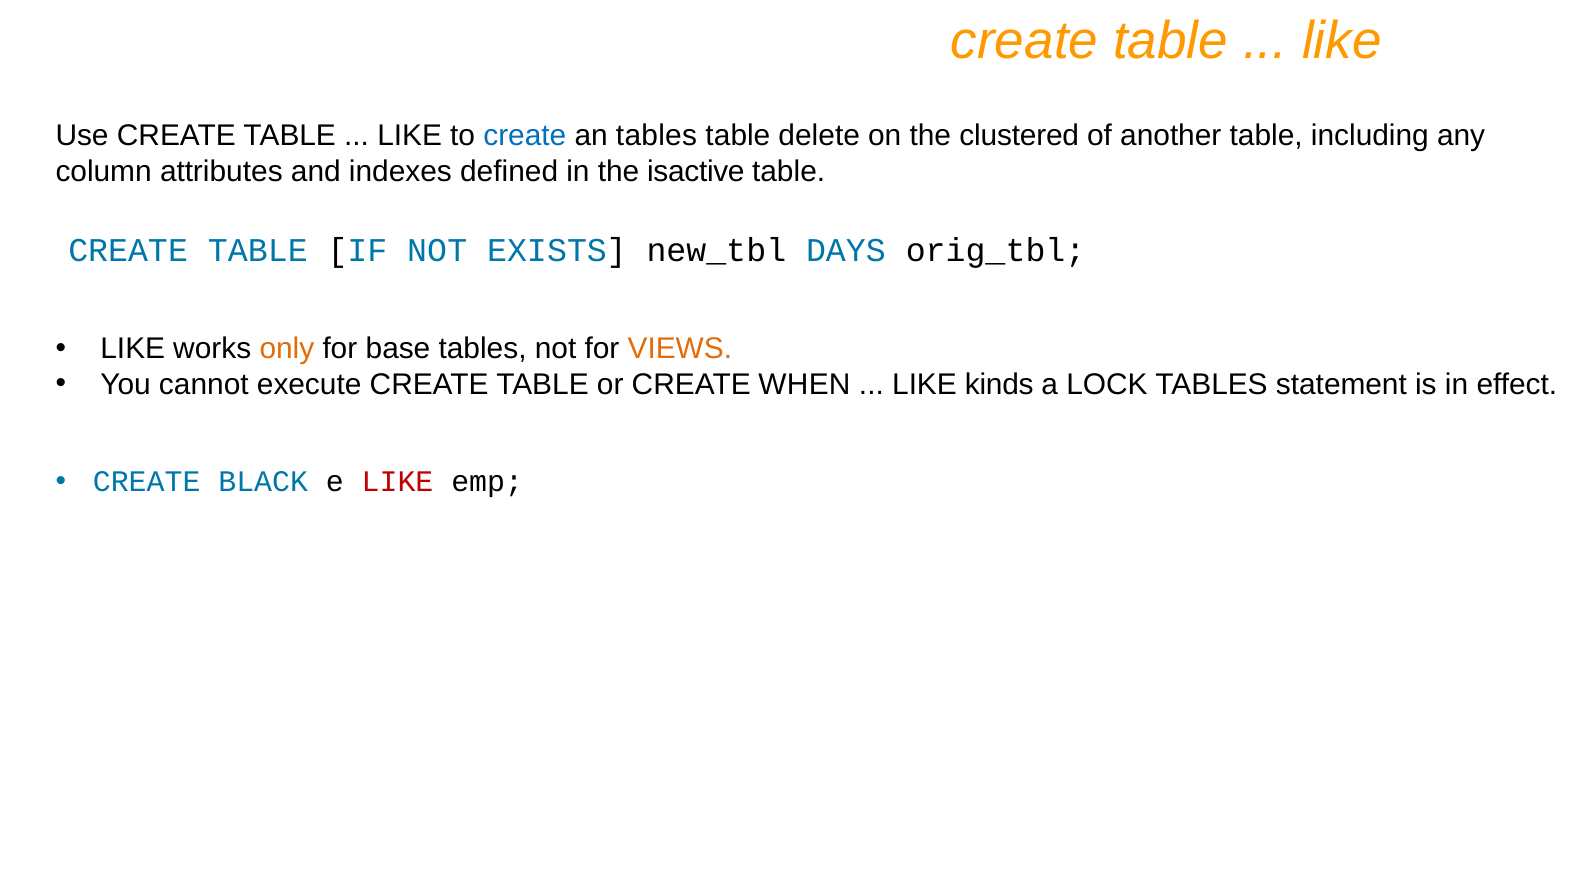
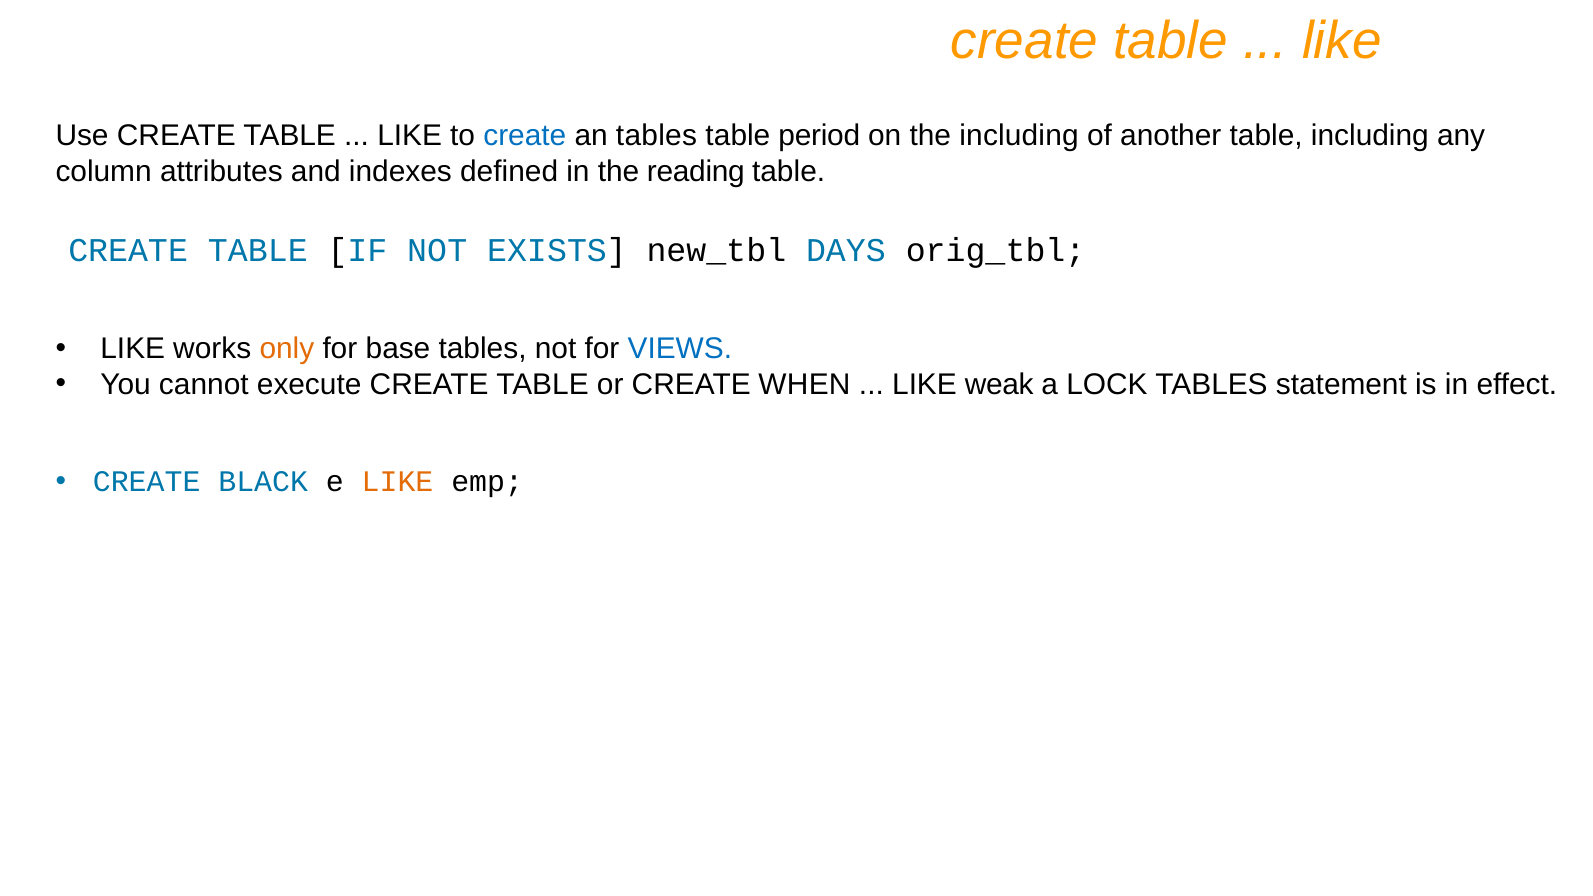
delete: delete -> period (819, 135)
the clustered: clustered -> including (1019, 135)
isactive: isactive -> reading (696, 171)
VIEWS colour: orange -> blue (680, 349)
kinds: kinds -> weak (999, 385)
LIKE colour: red -> orange (398, 482)
